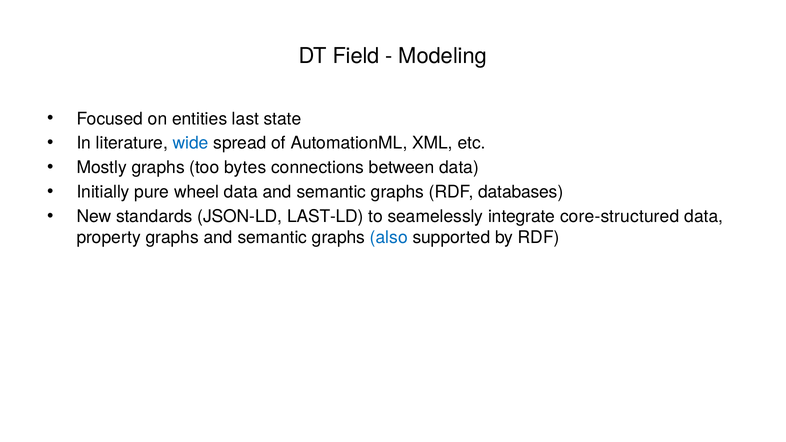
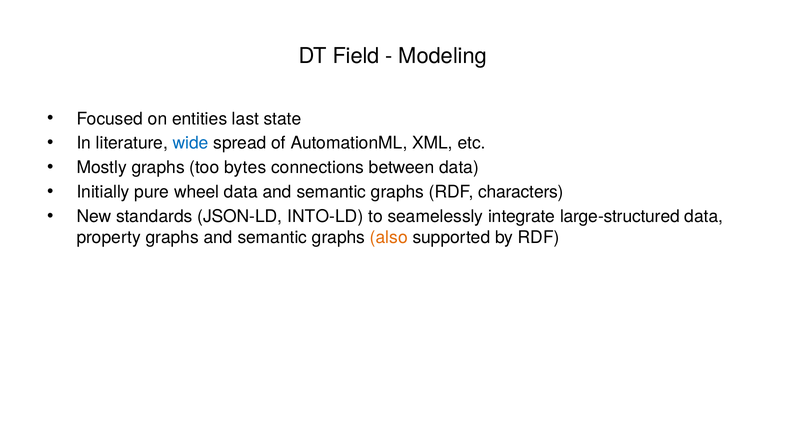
databases: databases -> characters (521, 192)
LAST-LD: LAST-LD -> INTO-LD (325, 217)
core-structured: core-structured -> large-structured (620, 217)
also colour: blue -> orange (389, 238)
